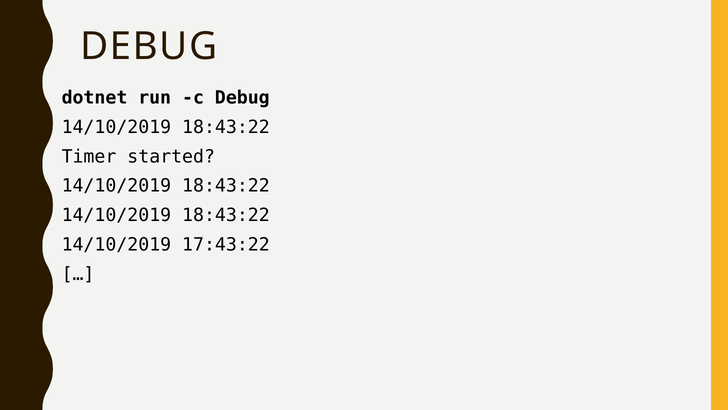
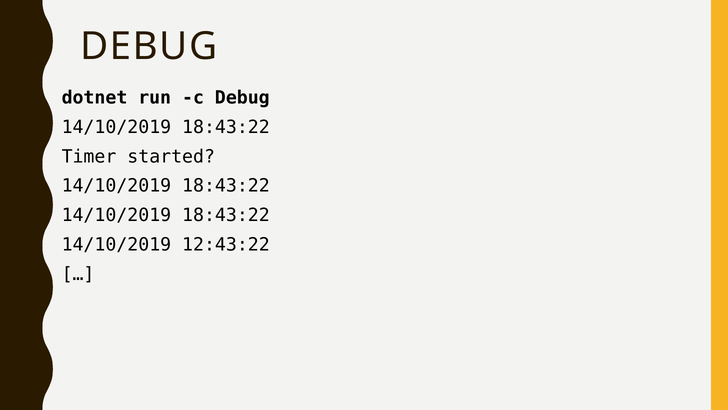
17:43:22: 17:43:22 -> 12:43:22 (226, 244)
